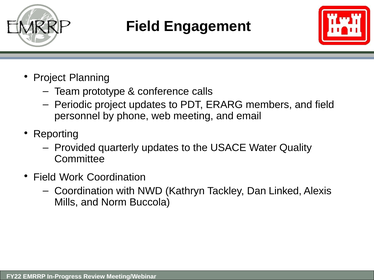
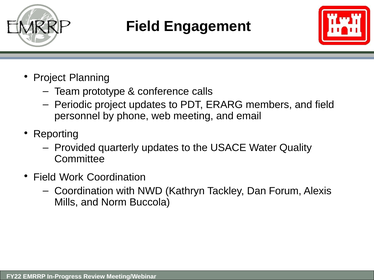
Linked: Linked -> Forum (285, 191)
